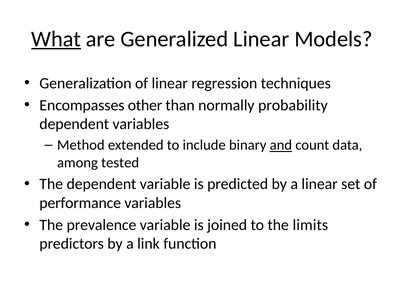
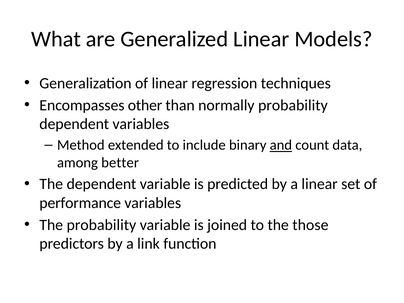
What underline: present -> none (56, 39)
tested: tested -> better (120, 163)
The prevalence: prevalence -> probability (101, 225)
limits: limits -> those (310, 225)
